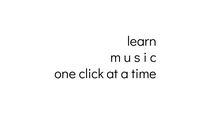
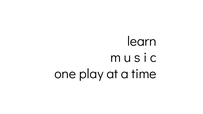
click: click -> play (91, 74)
